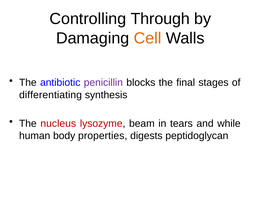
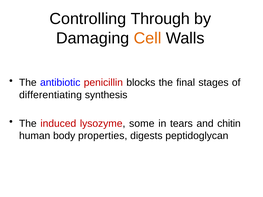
penicillin colour: purple -> red (103, 83)
nucleus: nucleus -> induced (58, 124)
beam: beam -> some (142, 124)
while: while -> chitin (229, 124)
